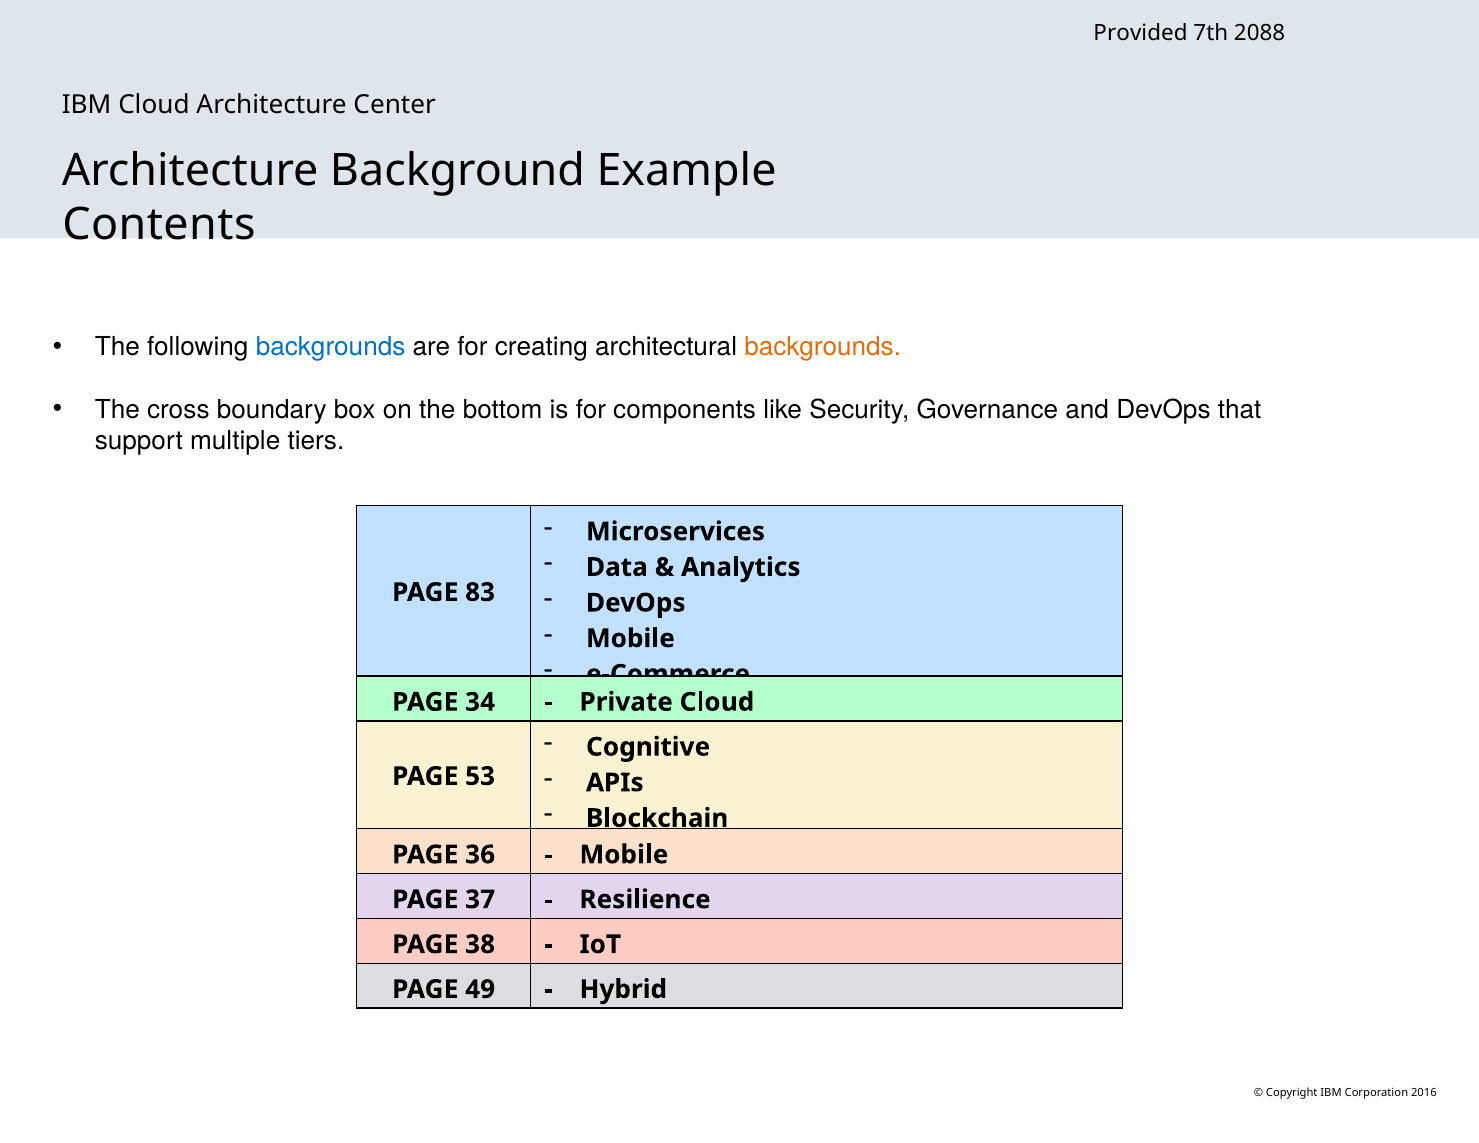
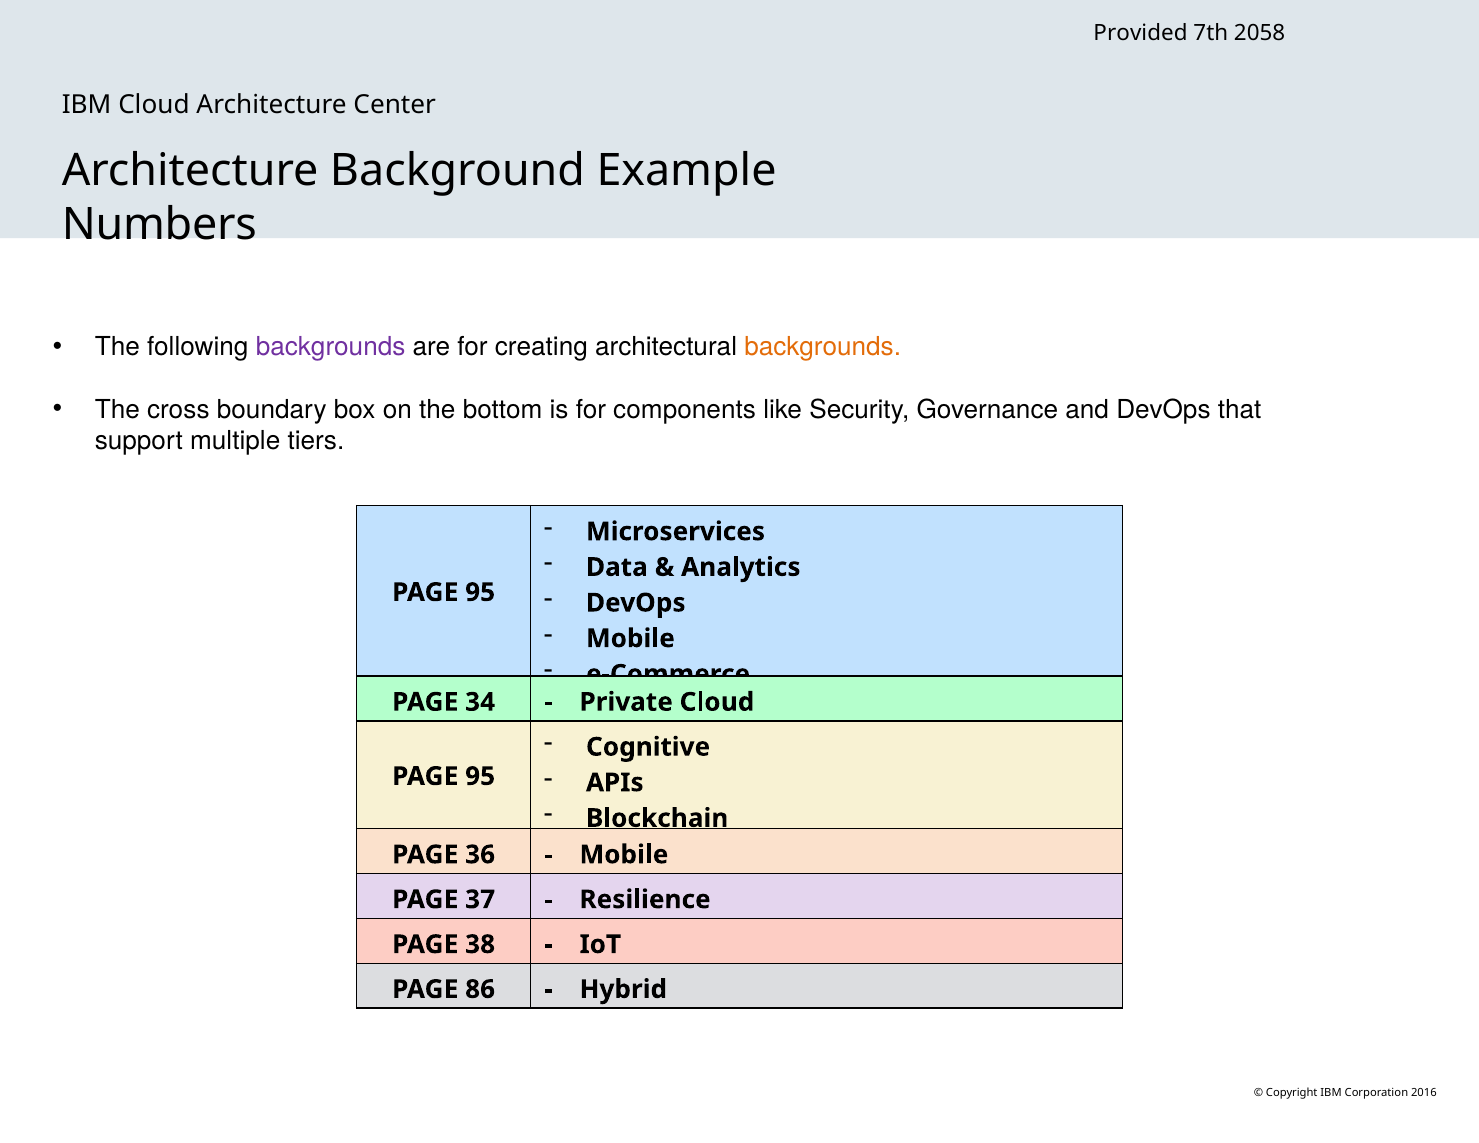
2088: 2088 -> 2058 (1260, 33)
Contents: Contents -> Numbers (159, 225)
backgrounds colour: blue -> purple (331, 347)
83: 83 -> 95 (480, 592)
53: 53 -> 95 (480, 776)
49: 49 -> 86 (480, 989)
